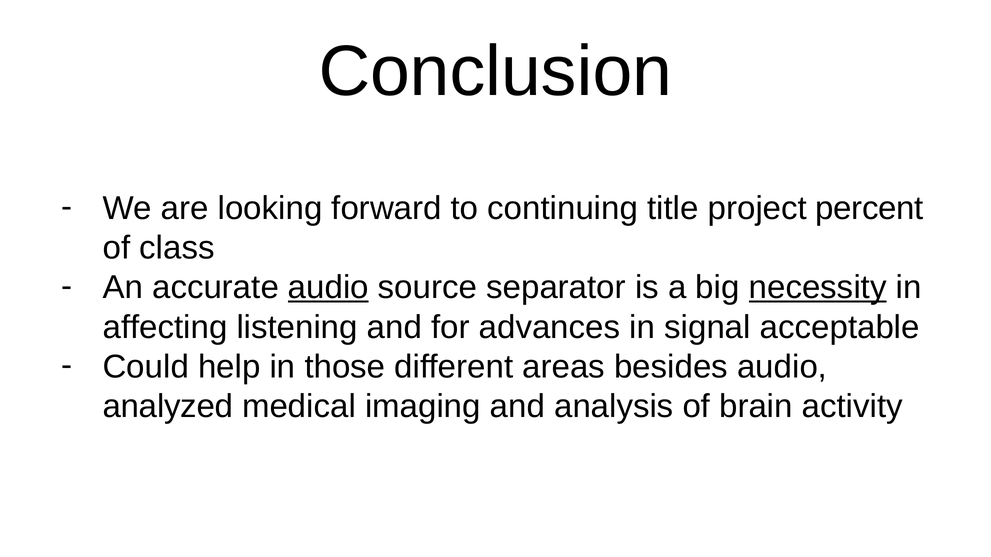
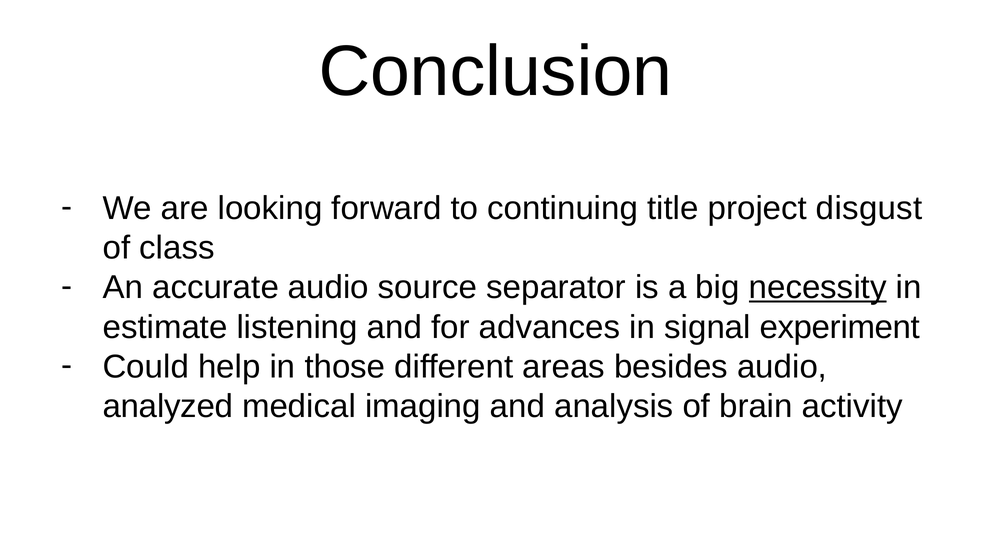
percent: percent -> disgust (869, 208)
audio underline: present -> none (328, 288)
affecting: affecting -> estimate (165, 327)
acceptable: acceptable -> experiment (840, 327)
